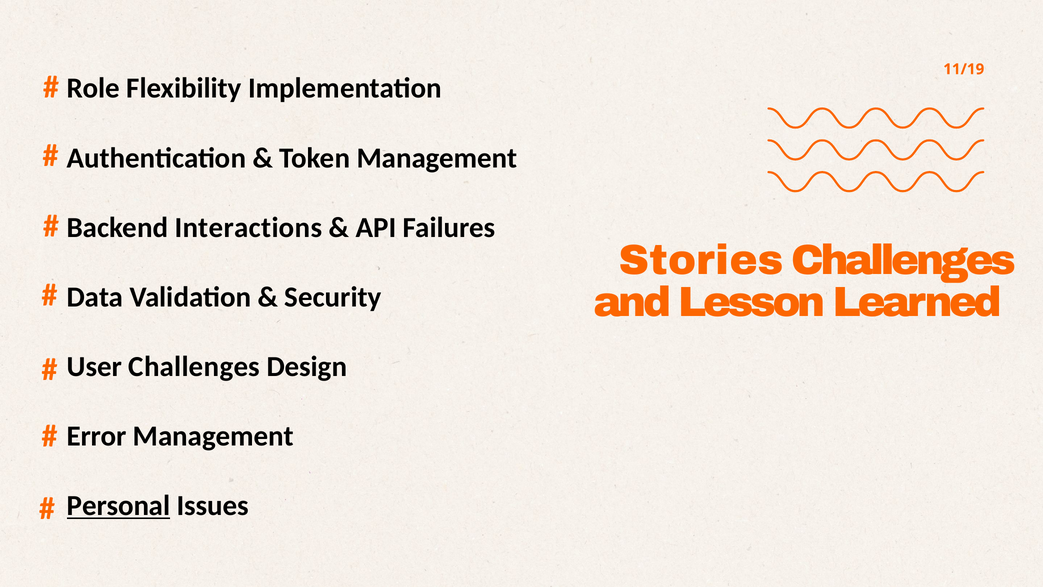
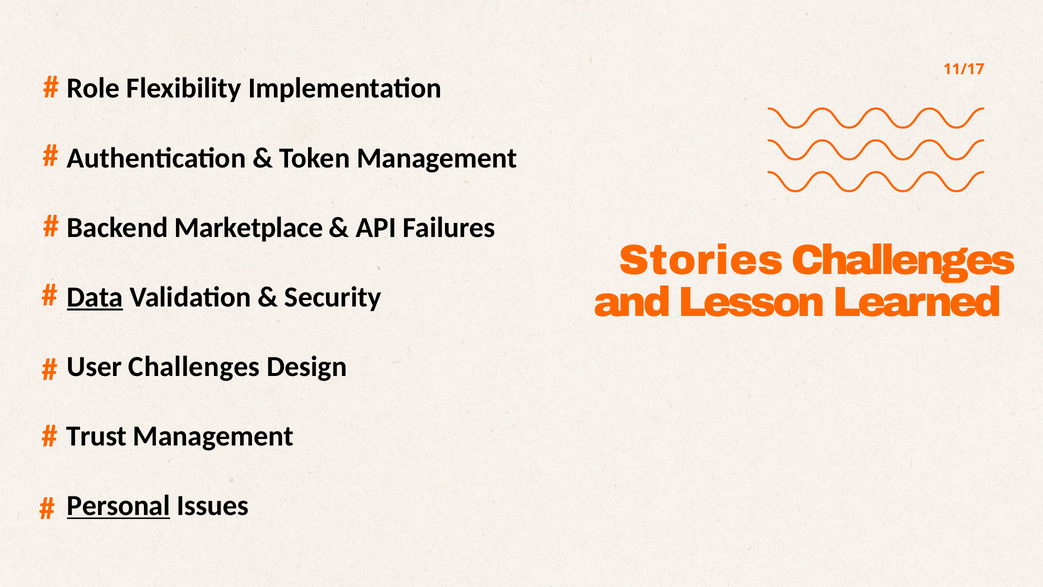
11/19: 11/19 -> 11/17 (964, 69)
Interactions: Interactions -> Marketplace (249, 227)
Data underline: none -> present (95, 297)
Error: Error -> Trust (97, 436)
